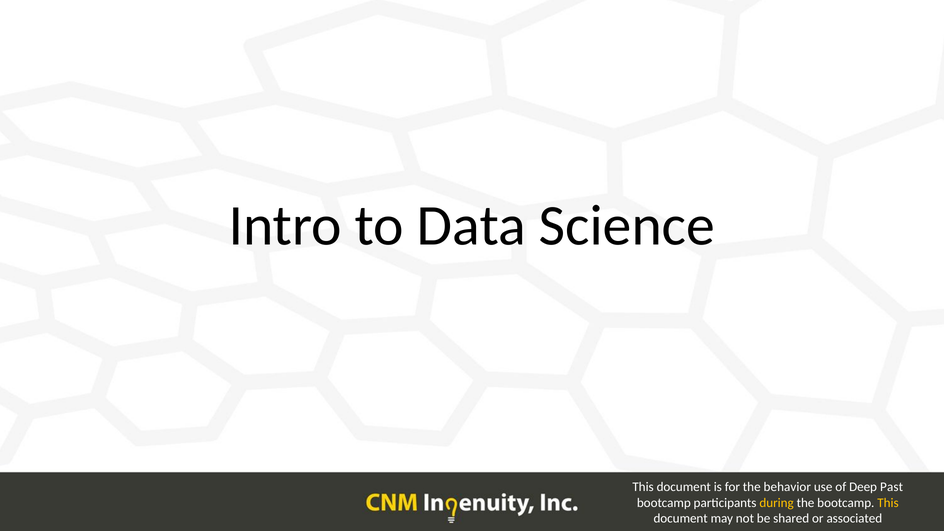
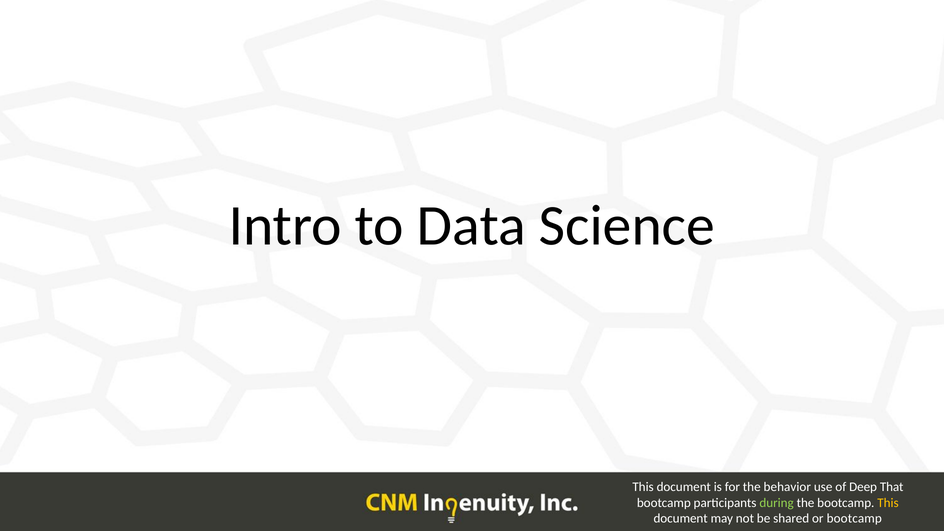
Past: Past -> That (892, 487)
during colour: yellow -> light green (777, 503)
or associated: associated -> bootcamp (854, 519)
